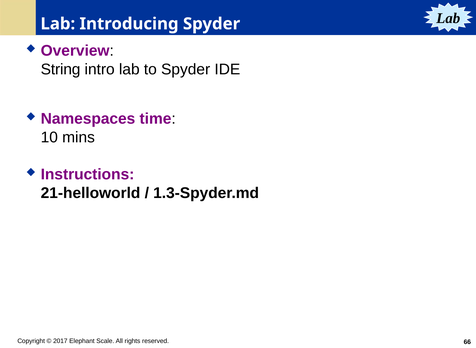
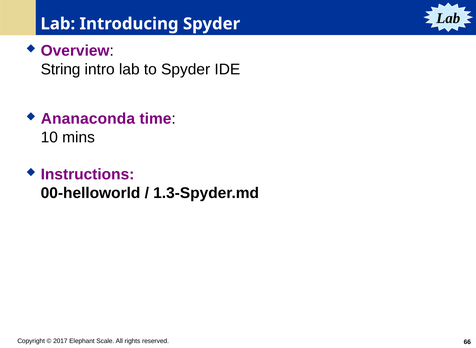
Namespaces: Namespaces -> Ananaconda (88, 119)
21-helloworld: 21-helloworld -> 00-helloworld (91, 193)
